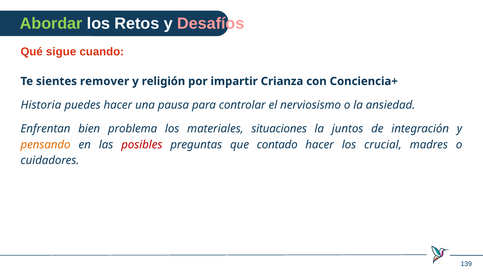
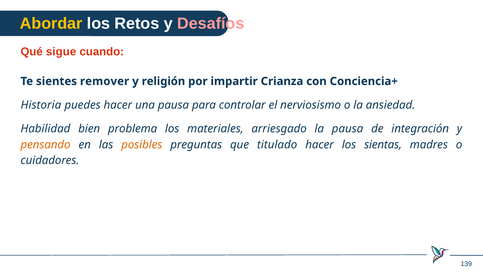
Abordar colour: light green -> yellow (51, 24)
Enfrentan: Enfrentan -> Habilidad (45, 129)
situaciones: situaciones -> arriesgado (279, 129)
la juntos: juntos -> pausa (348, 129)
posibles colour: red -> orange (142, 144)
contado: contado -> titulado (277, 144)
crucial: crucial -> sientas (383, 144)
